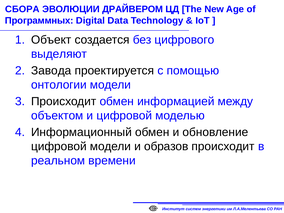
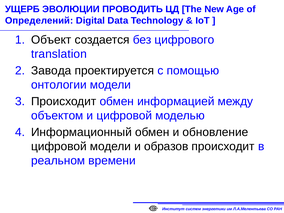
СБОРА: СБОРА -> УЩЕРБ (22, 9)
ДРАЙВЕРОМ: ДРАЙВЕРОМ -> ПРОВОДИТЬ (133, 9)
Программных: Программных -> Определений (39, 21)
выделяют: выделяют -> translation (59, 54)
